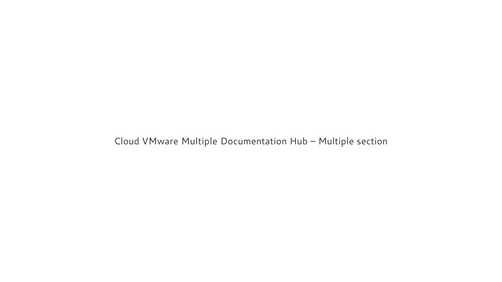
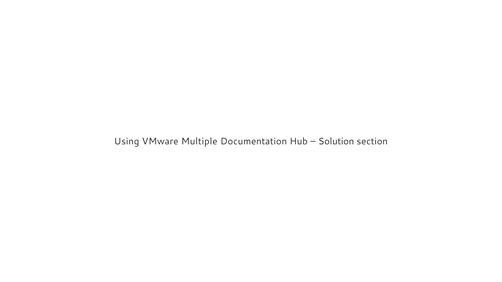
Cloud: Cloud -> Using (127, 142)
Multiple: Multiple -> Solution (336, 142)
